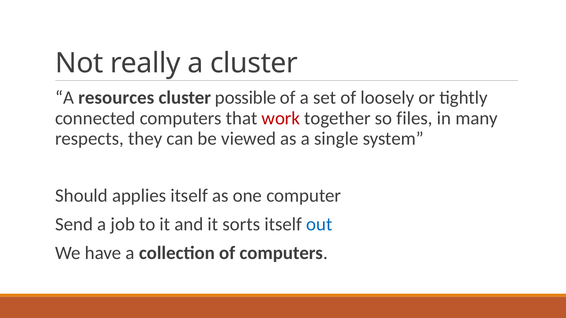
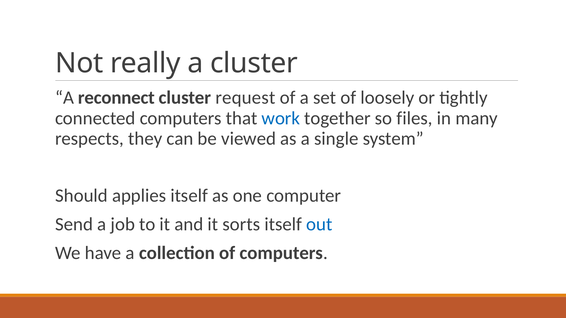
resources: resources -> reconnect (116, 98)
possible: possible -> request (245, 98)
work colour: red -> blue (281, 118)
